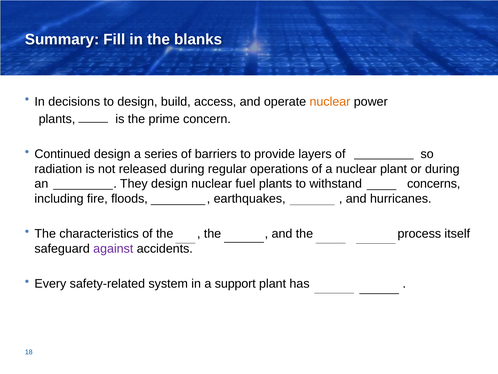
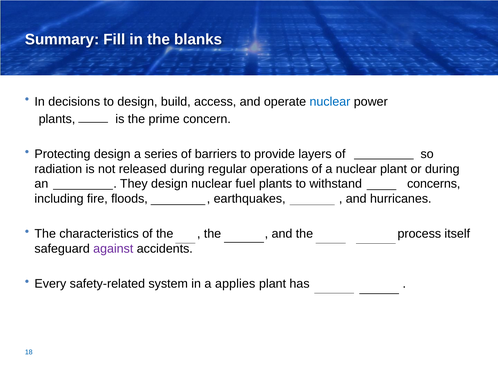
nuclear colour: orange -> blue (330, 101)
Continued: Continued -> Protecting (62, 154)
support: support -> applies (235, 283)
